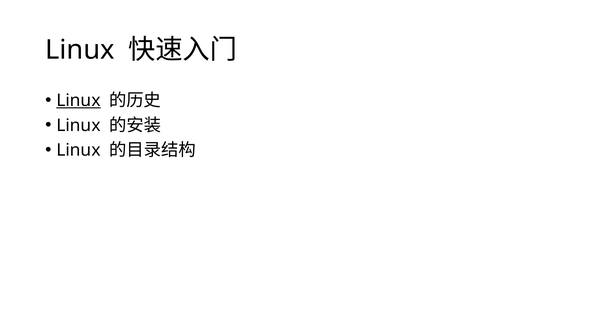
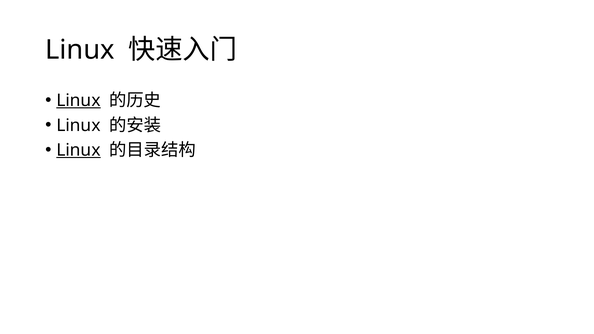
Linux underline: none -> present (78, 150)
